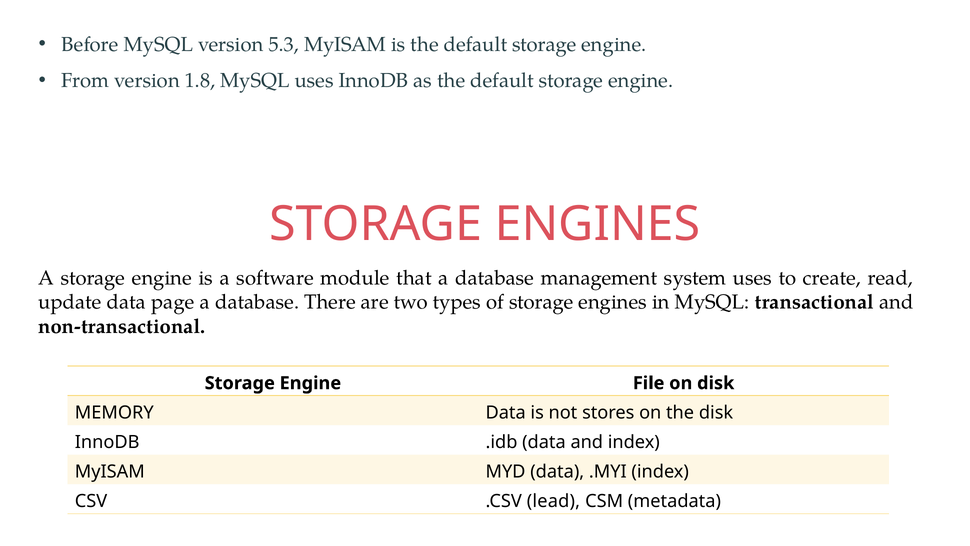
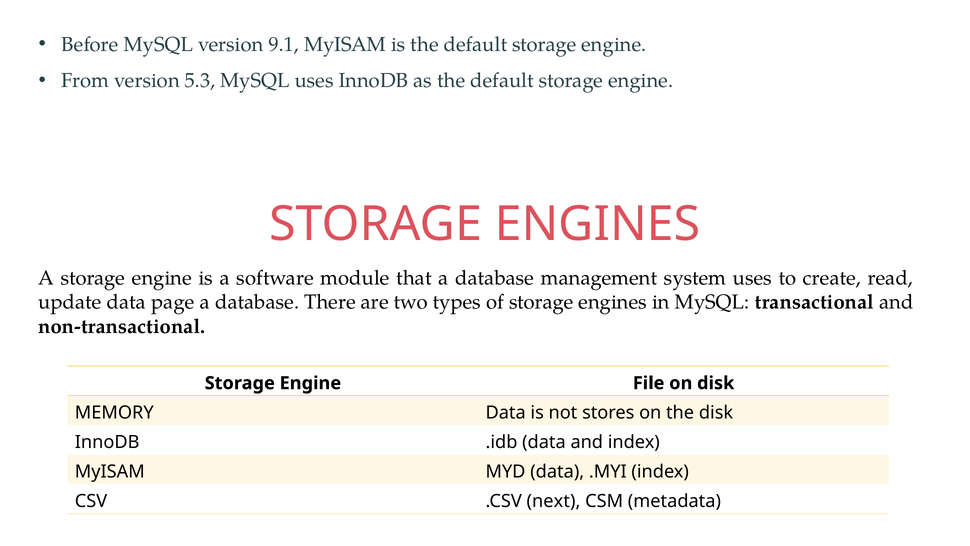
5.3: 5.3 -> 9.1 (284, 44)
1.8: 1.8 -> 5.3 (200, 81)
lead: lead -> next (553, 501)
